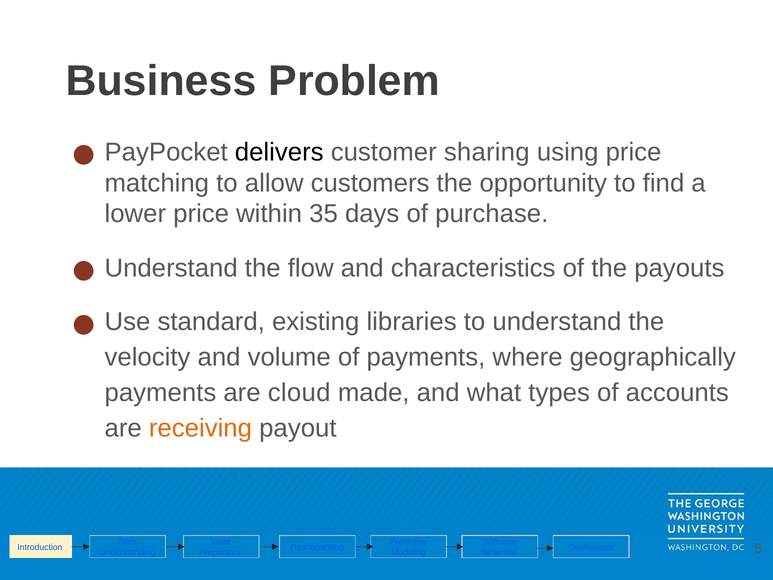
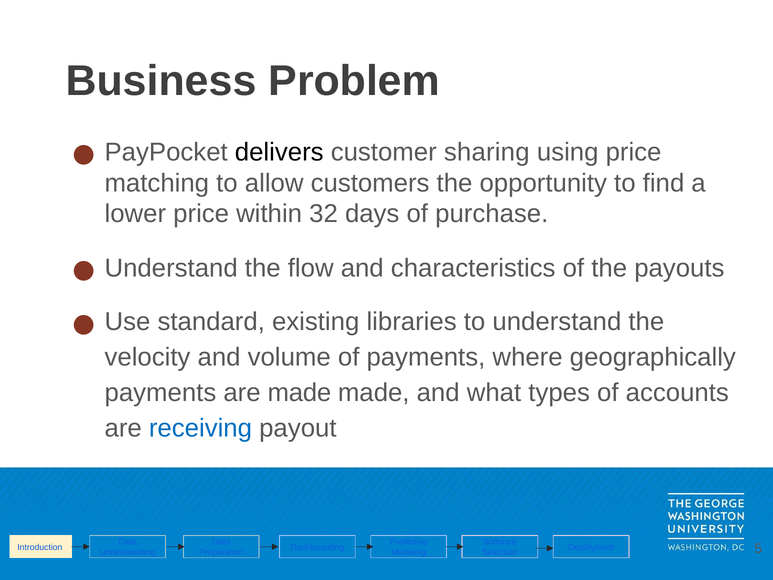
35: 35 -> 32 (324, 214)
are cloud: cloud -> made (299, 393)
receiving colour: orange -> blue (200, 428)
